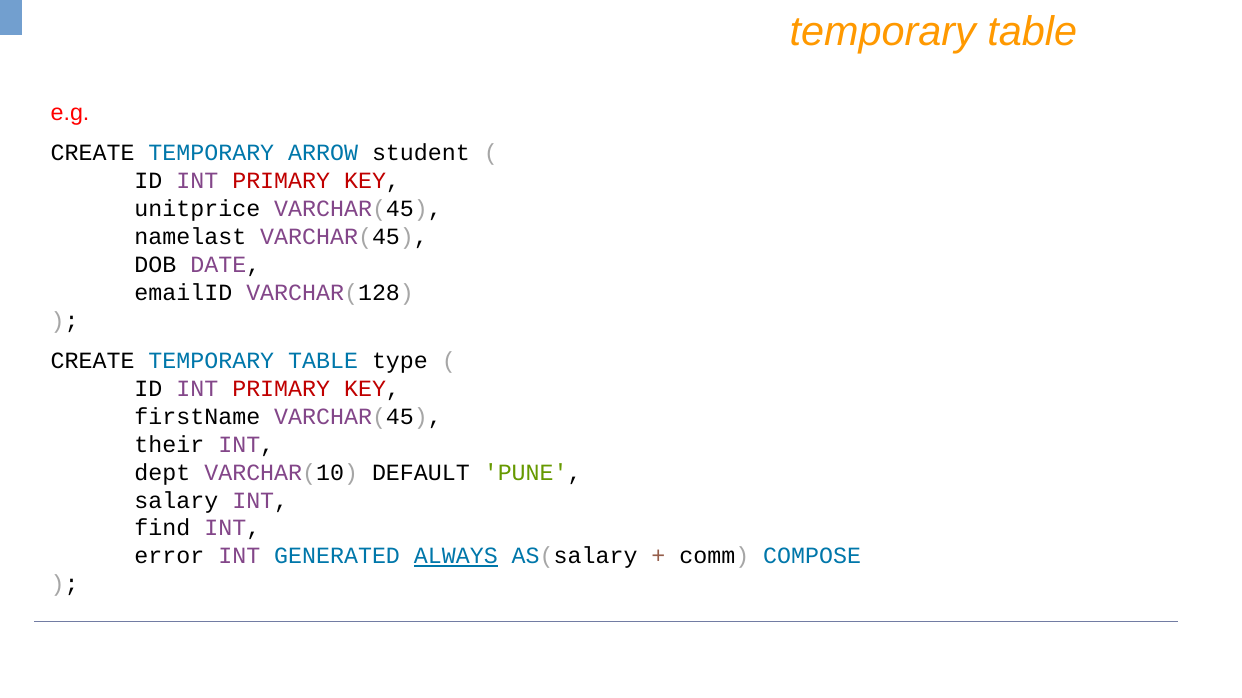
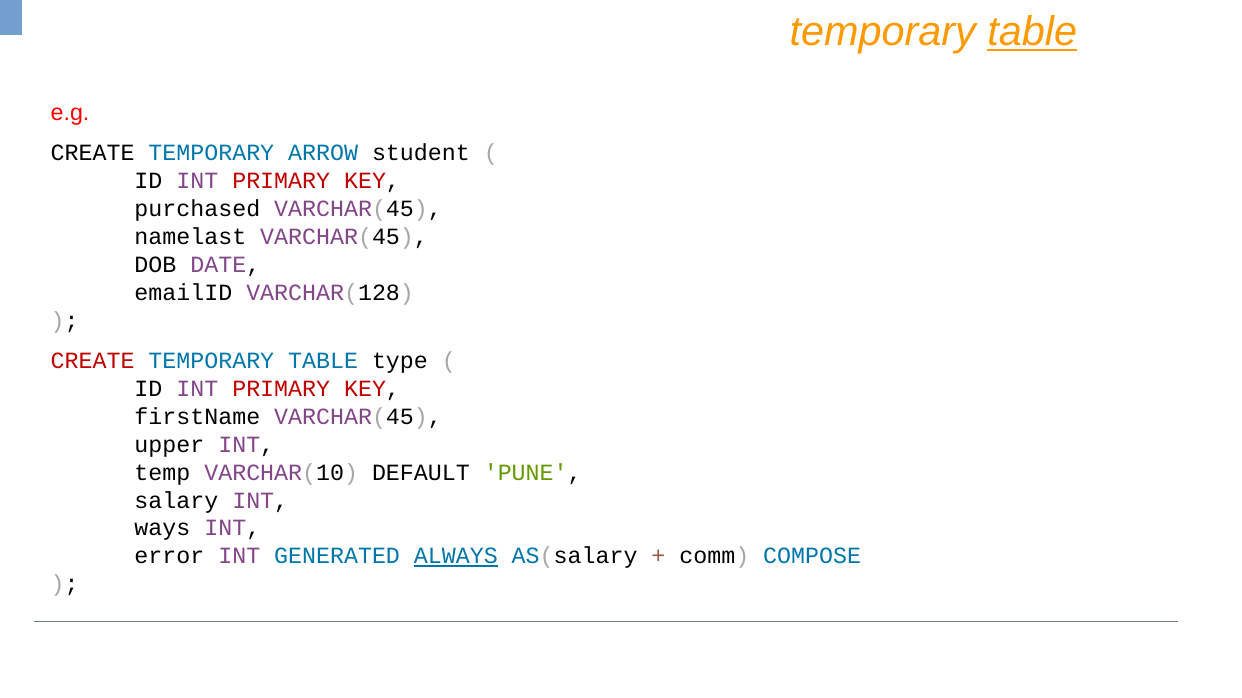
table underline: none -> present (1032, 32)
unitprice: unitprice -> purchased (197, 209)
CREATE colour: black -> red (93, 361)
their: their -> upper (169, 445)
dept: dept -> temp (162, 473)
find: find -> ways (162, 529)
